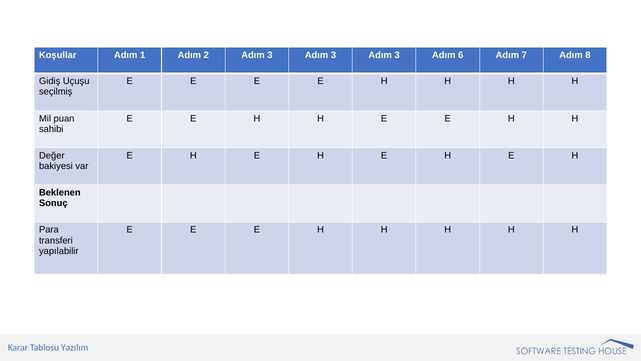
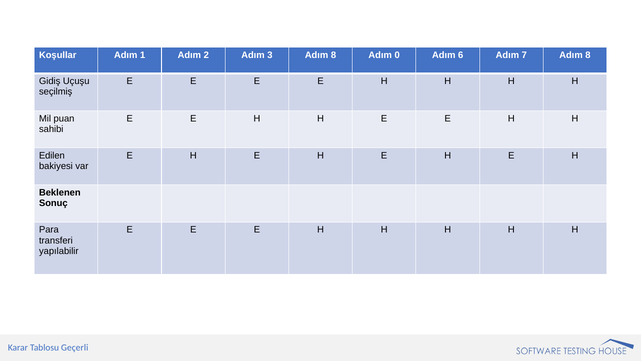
3: 3 -> 8 (333, 55)
3: 3 -> 0 (397, 55)
Değer: Değer -> Edilen (52, 155)
Yazılım: Yazılım -> Geçerli (75, 347)
